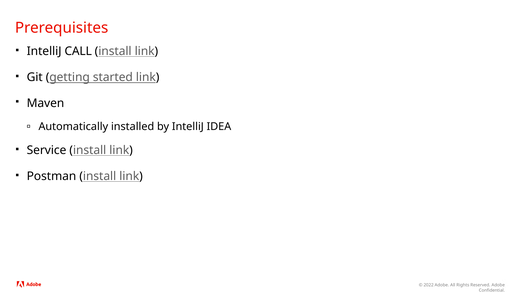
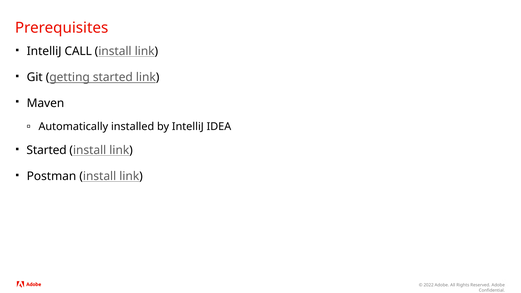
Service: Service -> Started (47, 150)
